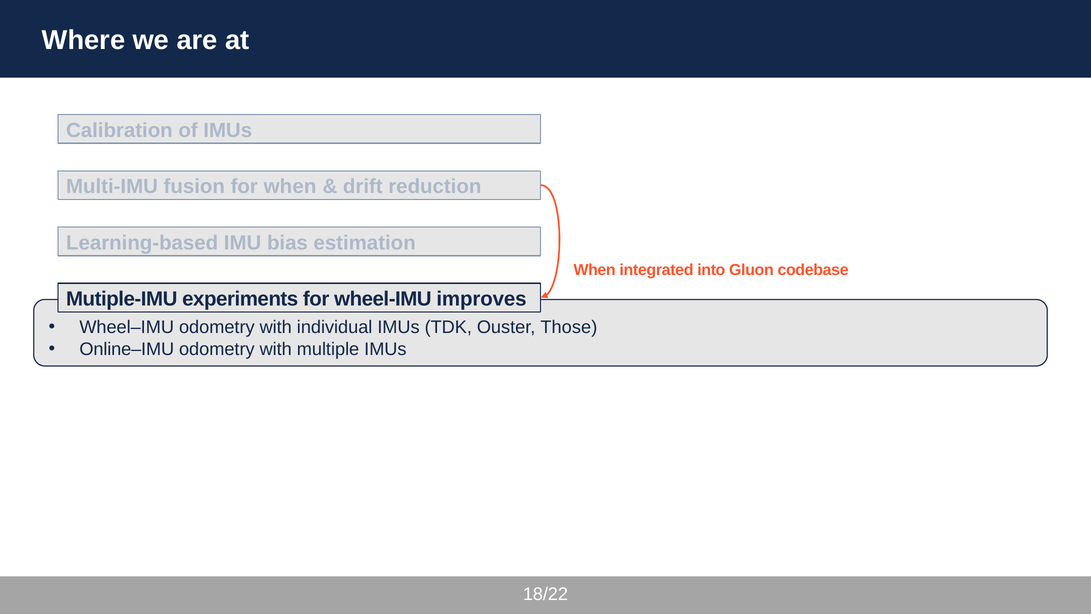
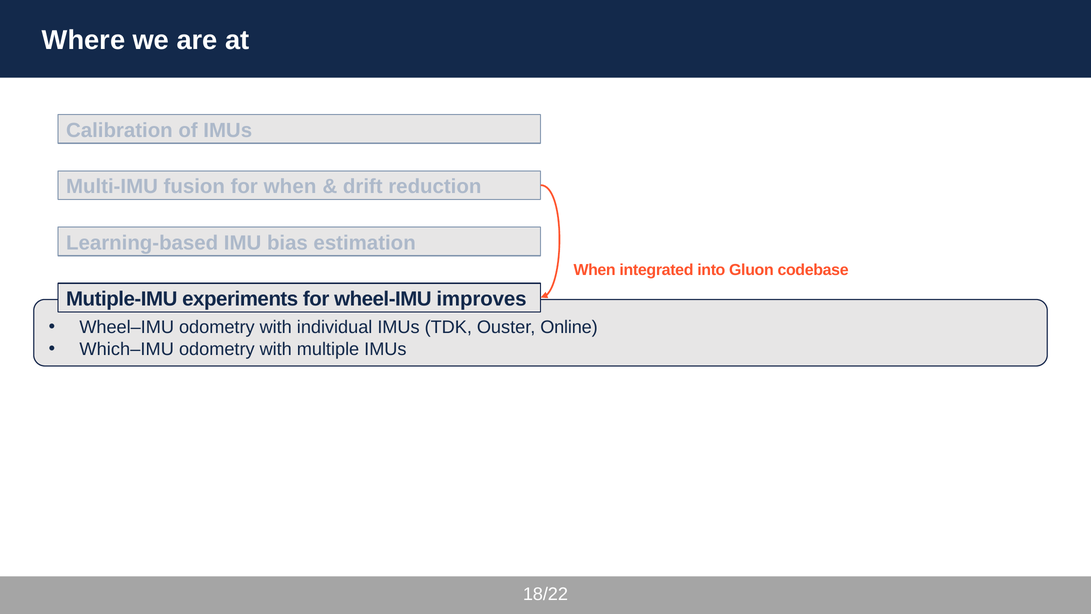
Those: Those -> Online (569, 327)
Online–IMU: Online–IMU -> Which–IMU (127, 349)
